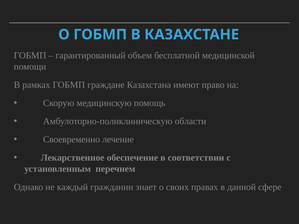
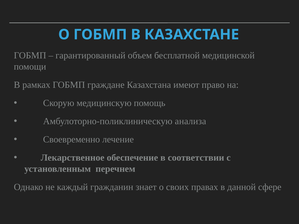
области: области -> анализа (190, 121)
